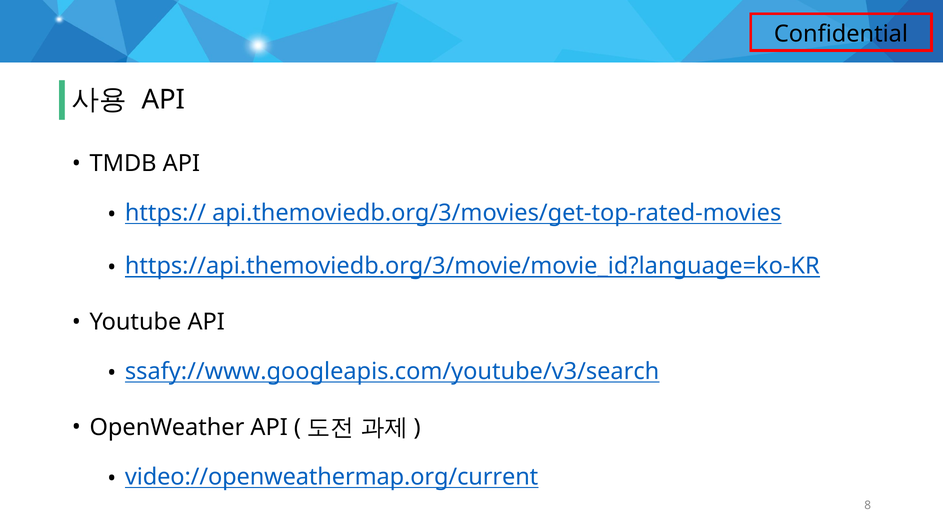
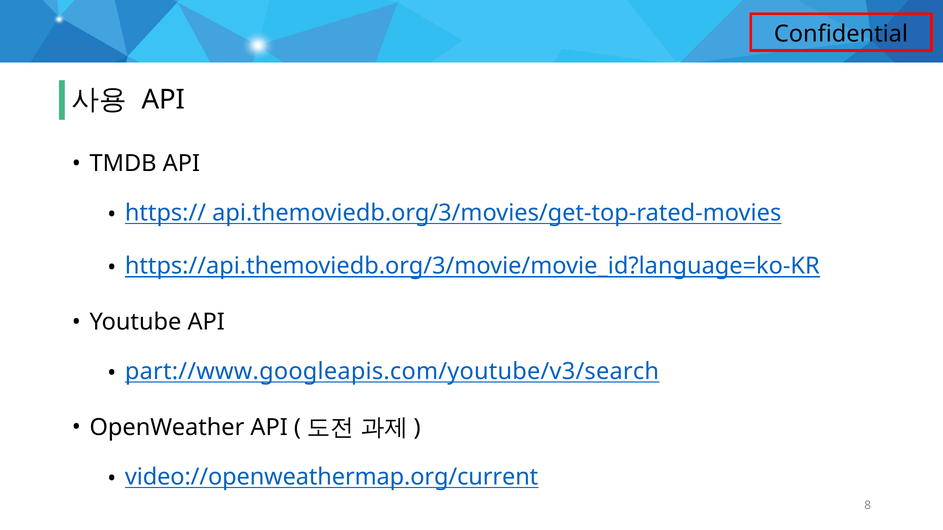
ssafy://www.googleapis.com/youtube/v3/search: ssafy://www.googleapis.com/youtube/v3/search -> part://www.googleapis.com/youtube/v3/search (392, 372)
